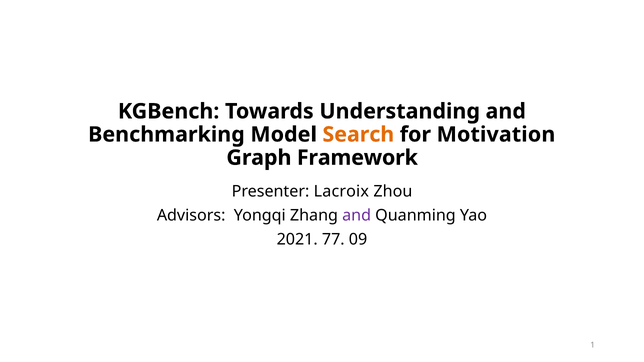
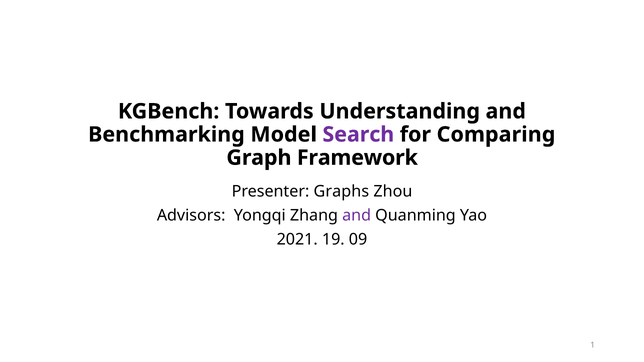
Search colour: orange -> purple (358, 135)
Motivation: Motivation -> Comparing (496, 135)
Lacroix: Lacroix -> Graphs (341, 191)
77: 77 -> 19 (333, 240)
